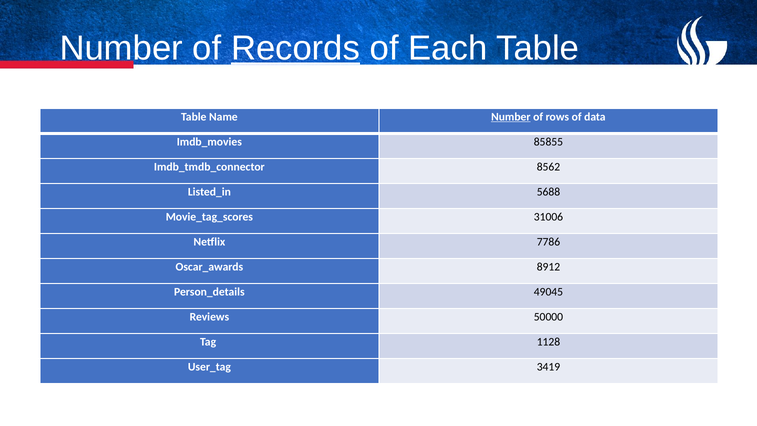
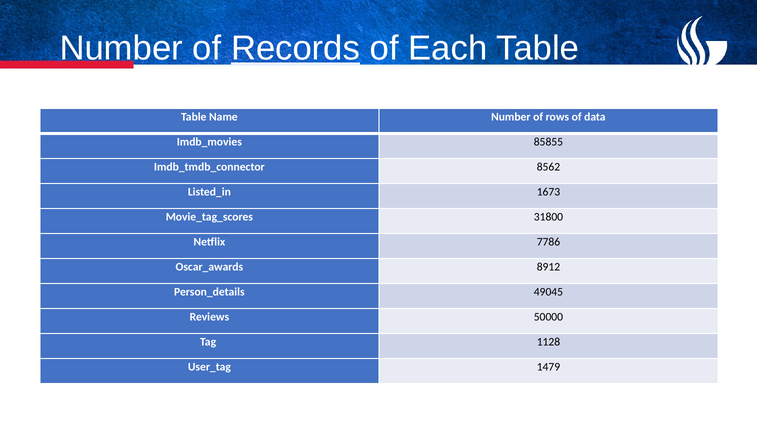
Number underline: present -> none (511, 117)
5688: 5688 -> 1673 (548, 192)
31006: 31006 -> 31800 (548, 217)
3419: 3419 -> 1479 (548, 367)
